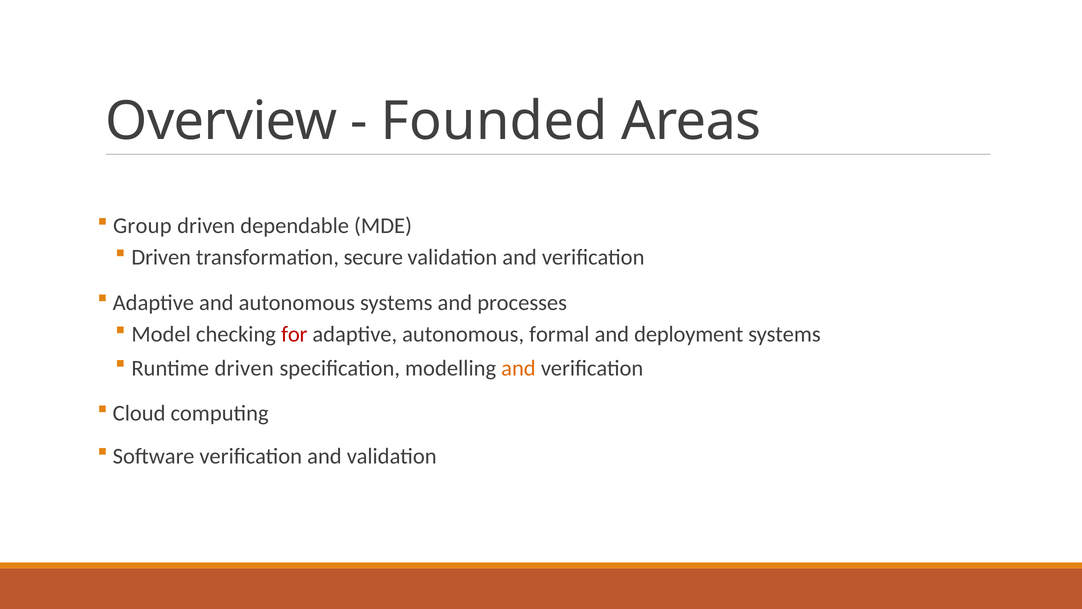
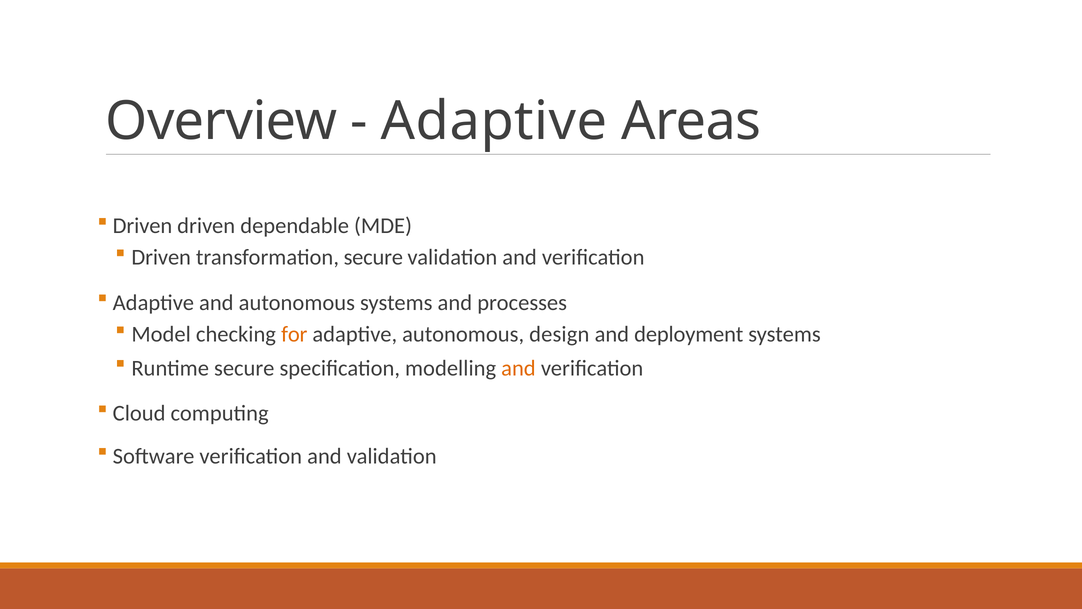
Founded: Founded -> Adaptive (494, 121)
Group: Group -> Driven (143, 226)
for colour: red -> orange (294, 334)
formal: formal -> design (559, 334)
Runtime driven: driven -> secure (244, 368)
